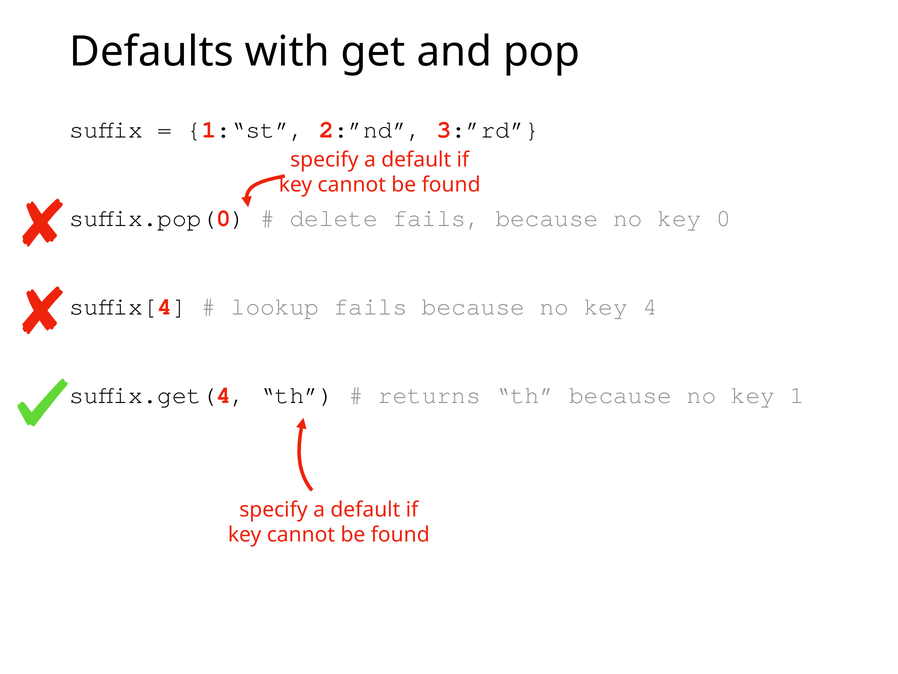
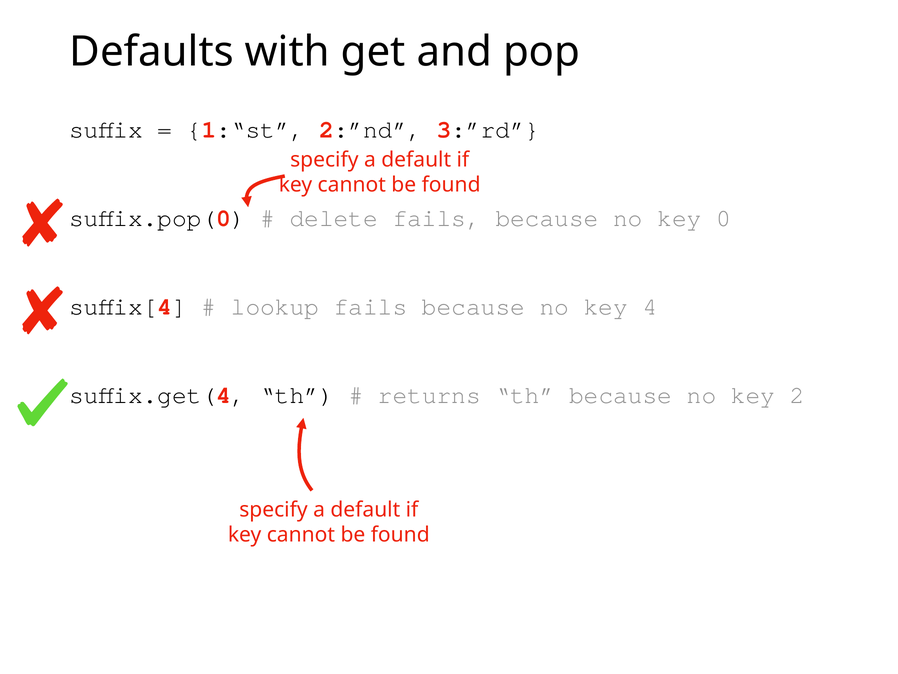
1: 1 -> 2 (797, 395)
